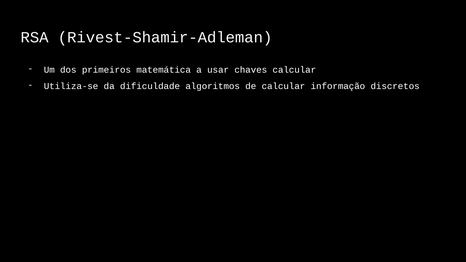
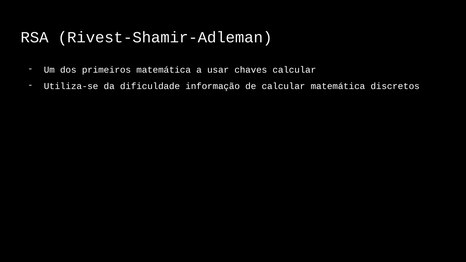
algoritmos: algoritmos -> informação (213, 86)
calcular informação: informação -> matemática (338, 86)
